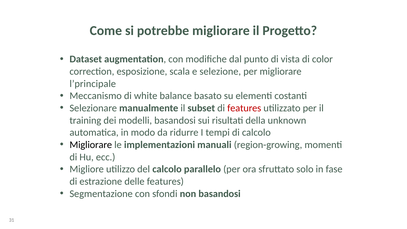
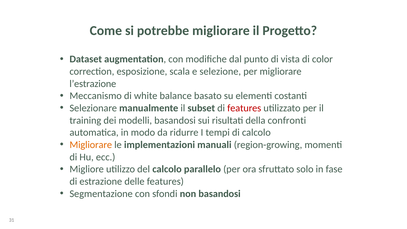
l’principale: l’principale -> l’estrazione (93, 84)
unknown: unknown -> confronti (287, 120)
Migliorare colour: black -> orange (91, 145)
